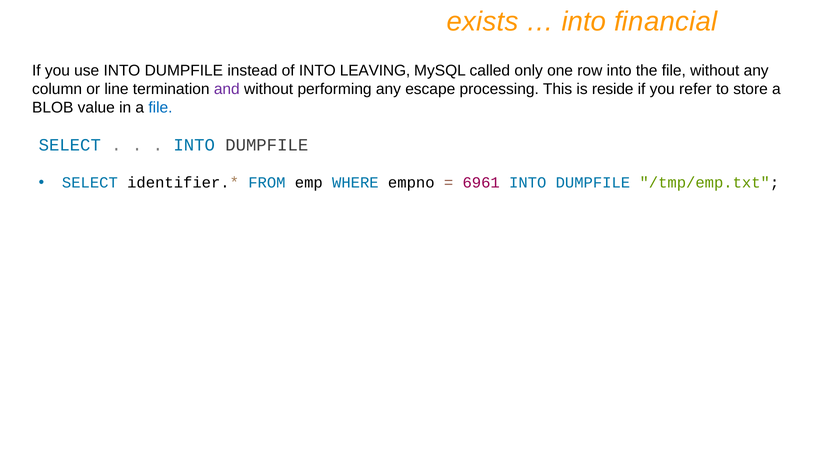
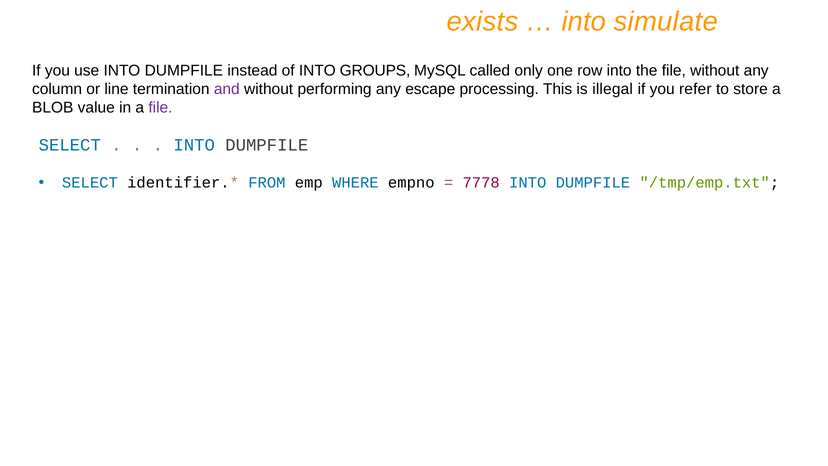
financial: financial -> simulate (666, 22)
LEAVING: LEAVING -> GROUPS (375, 70)
reside: reside -> illegal (613, 89)
file colour: blue -> purple (160, 108)
6961: 6961 -> 7778 (481, 183)
